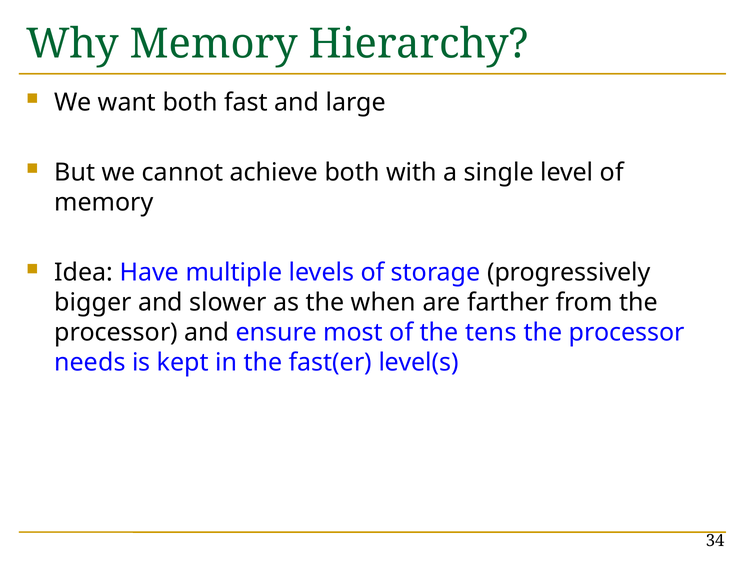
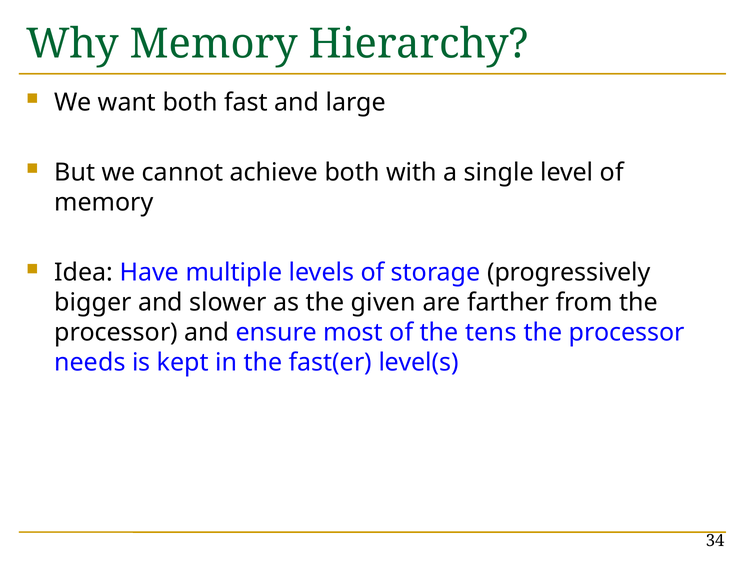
when: when -> given (383, 303)
